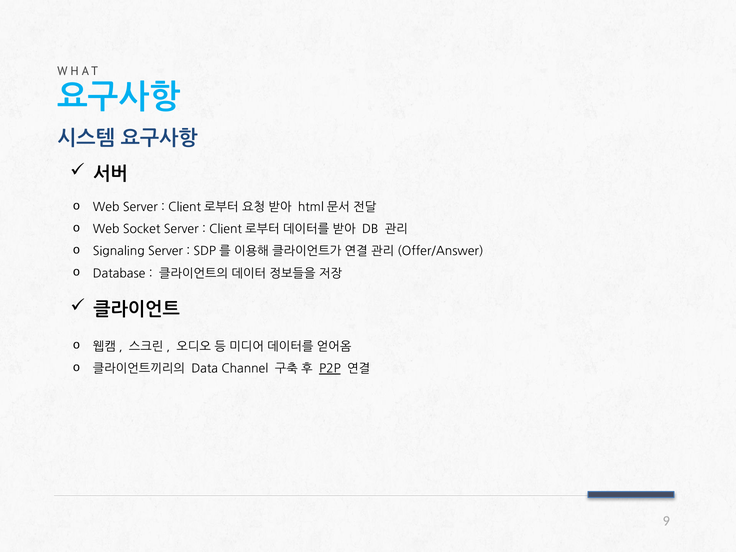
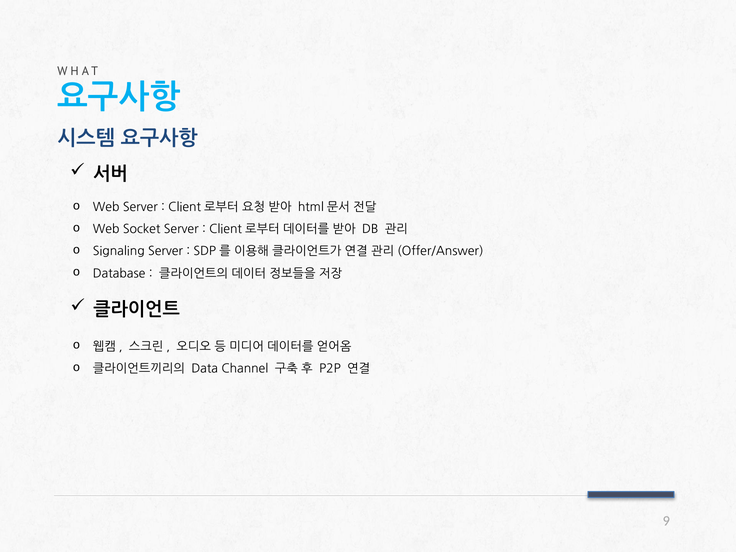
P2P underline: present -> none (330, 369)
